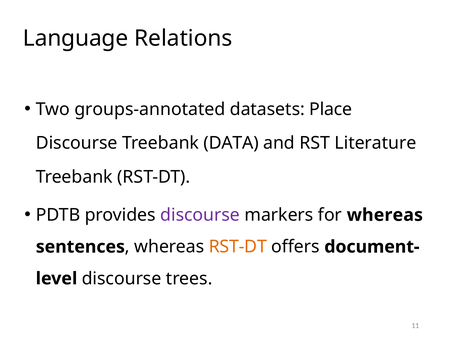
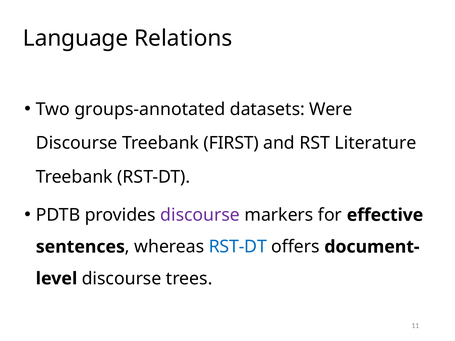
Place: Place -> Were (331, 109)
DATA: DATA -> FIRST (231, 143)
for whereas: whereas -> effective (385, 215)
RST-DT colour: orange -> blue (238, 247)
